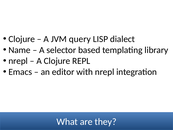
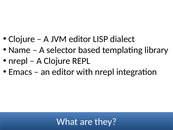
JVM query: query -> editor (80, 39)
